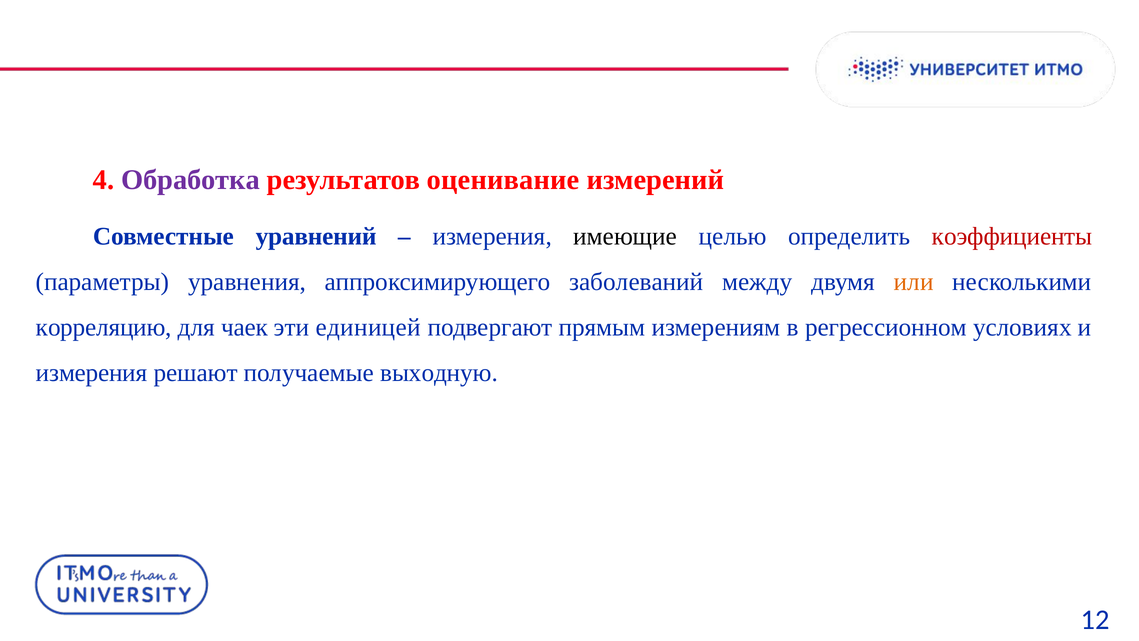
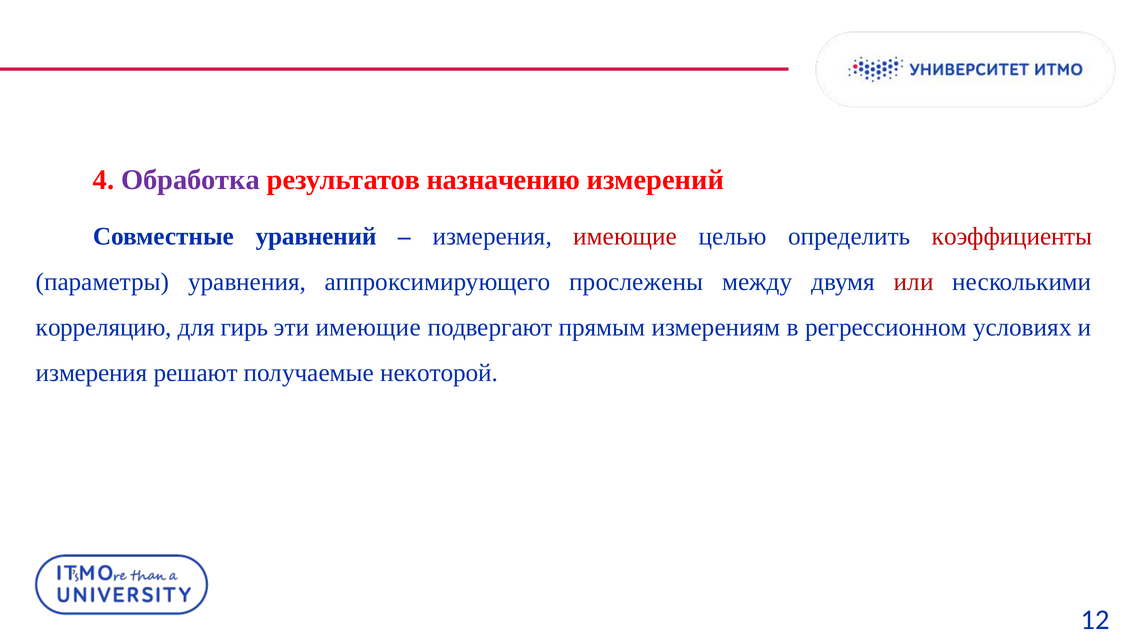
оценивание: оценивание -> назначению (503, 180)
имеющие colour: black -> red (625, 236)
заболеваний: заболеваний -> прослежены (636, 282)
или colour: orange -> red (914, 282)
чаек: чаек -> гирь (245, 327)
эти единицей: единицей -> имеющие (368, 327)
выходную: выходную -> некоторой (439, 373)
